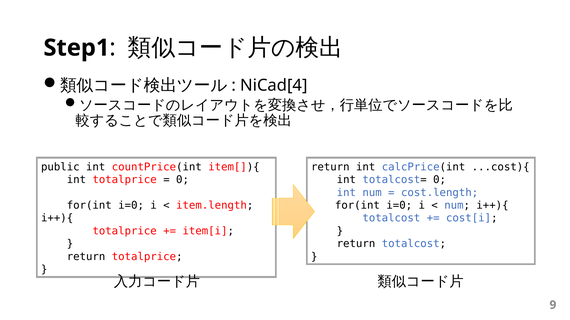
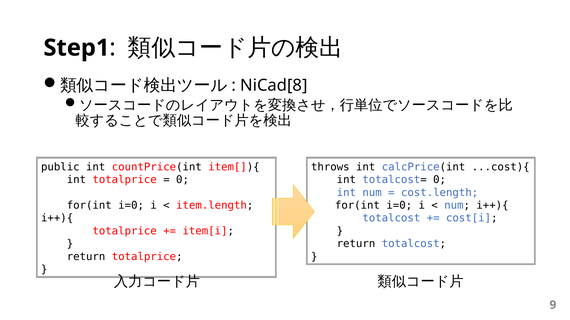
NiCad[4: NiCad[4 -> NiCad[8 (274, 86)
return: return -> throws (330, 167)
